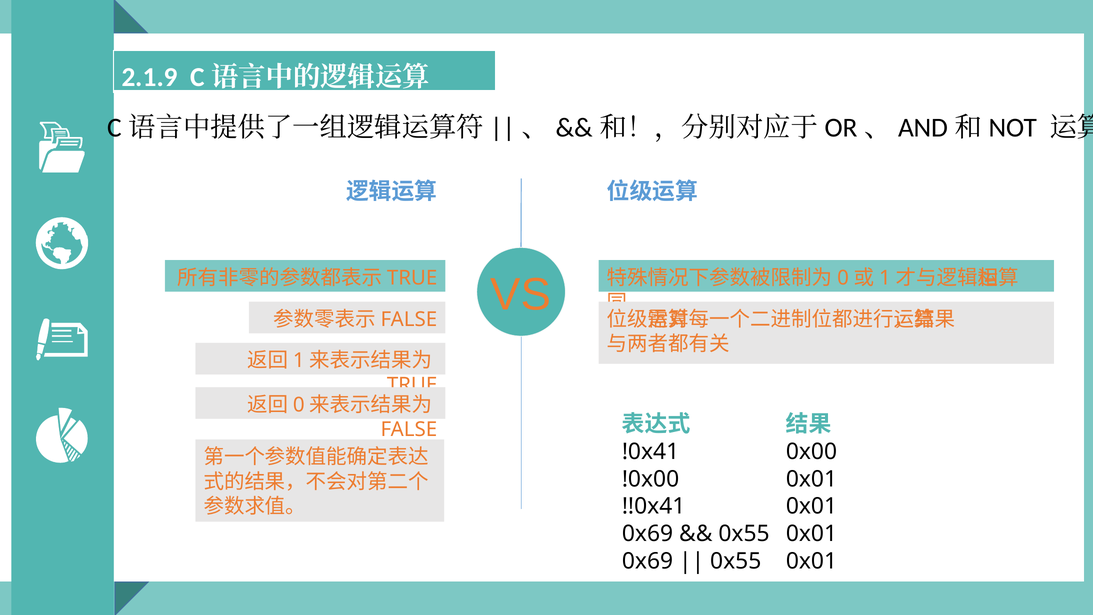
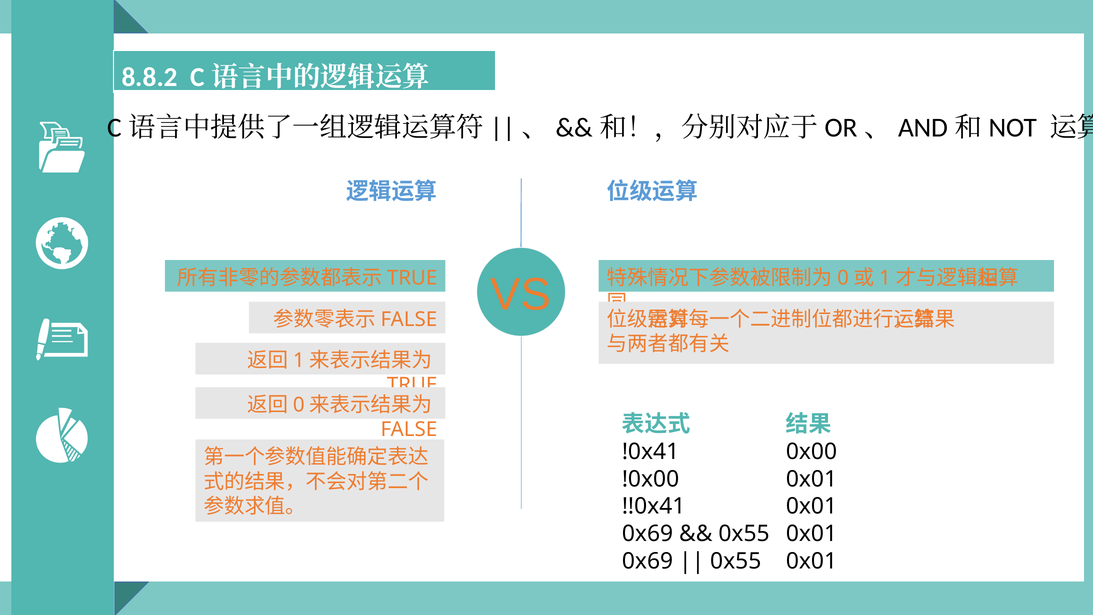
2.1.9: 2.1.9 -> 8.8.2 (150, 77)
